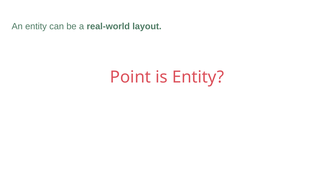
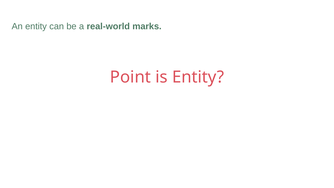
layout: layout -> marks (147, 26)
